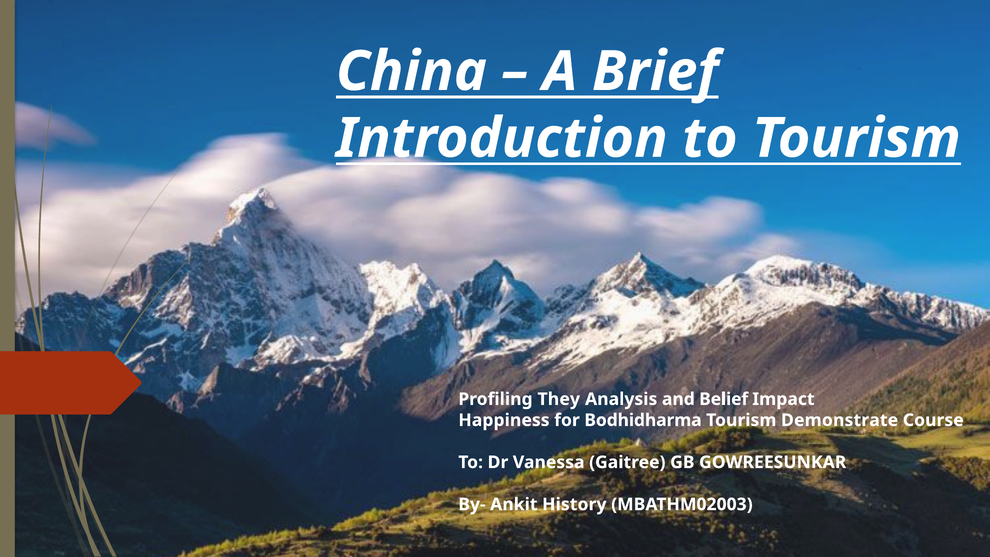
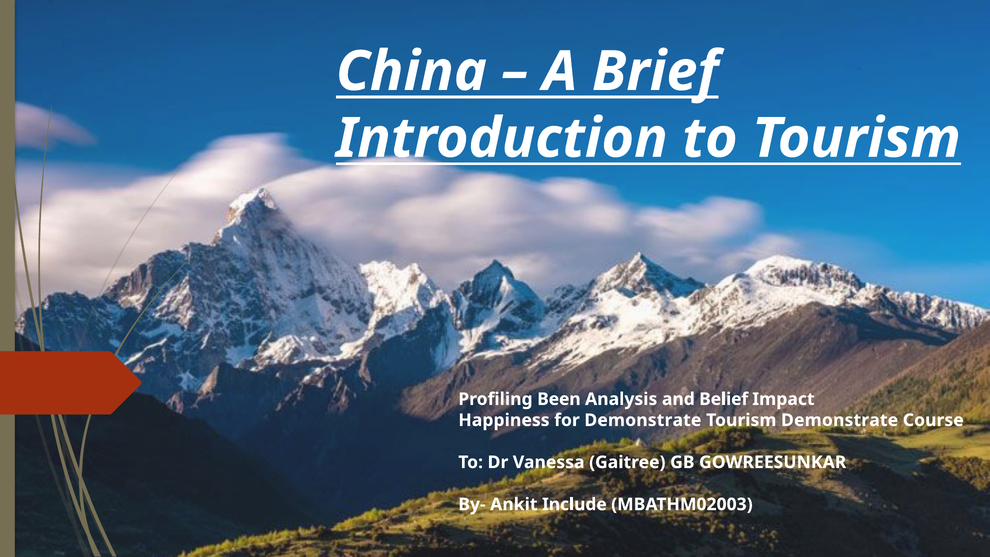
They: They -> Been (559, 399)
for Bodhidharma: Bodhidharma -> Demonstrate (643, 420)
History: History -> Include (574, 504)
